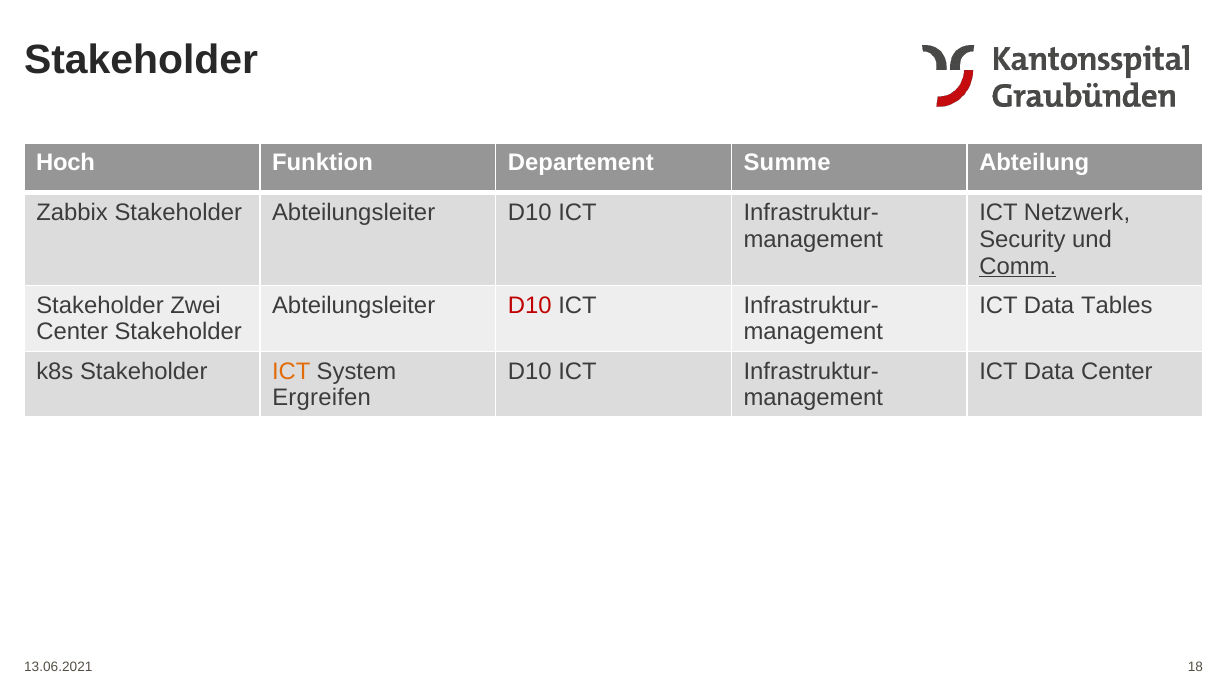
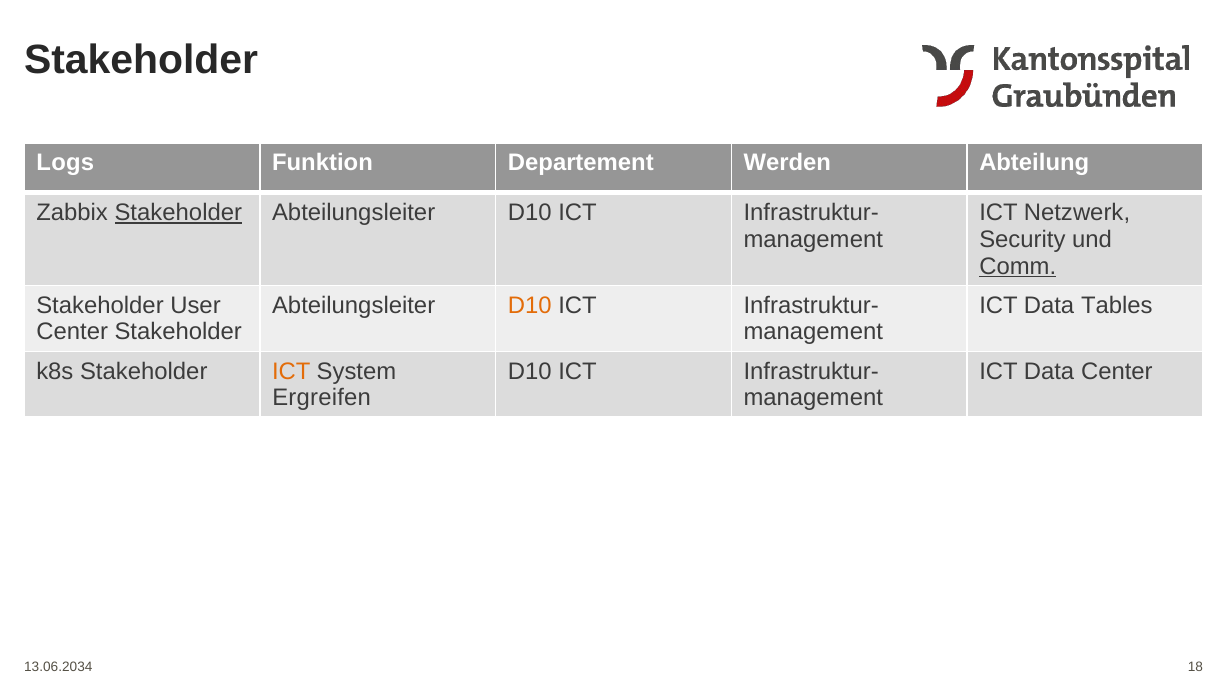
Hoch: Hoch -> Logs (65, 163)
Summe: Summe -> Werden (787, 163)
Stakeholder underline: none -> present (178, 213)
Zwei: Zwei -> User (195, 305)
D10 colour: red -> orange (530, 305)
13.06.2021: 13.06.2021 -> 13.06.2034 (58, 667)
